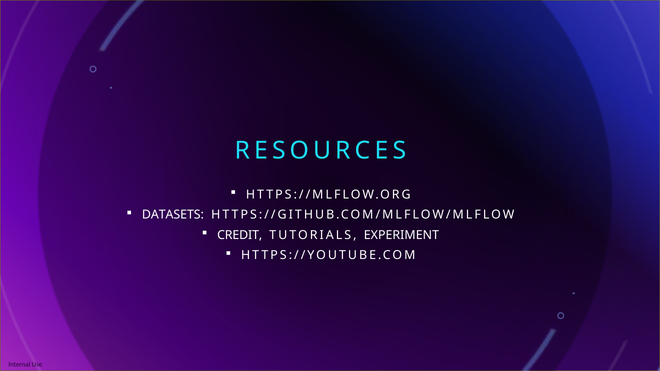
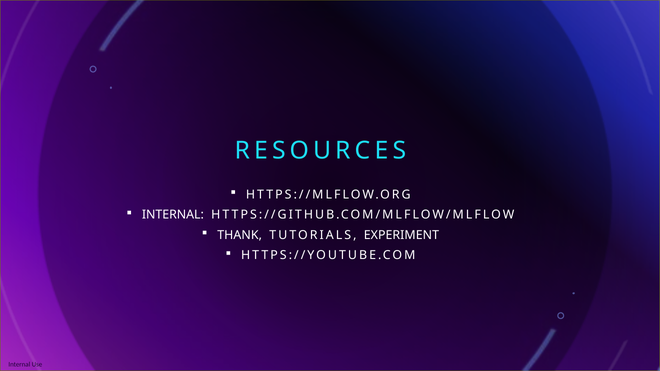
DATASETS: DATASETS -> INTERNAL (173, 215)
CREDIT: CREDIT -> THANK (240, 235)
